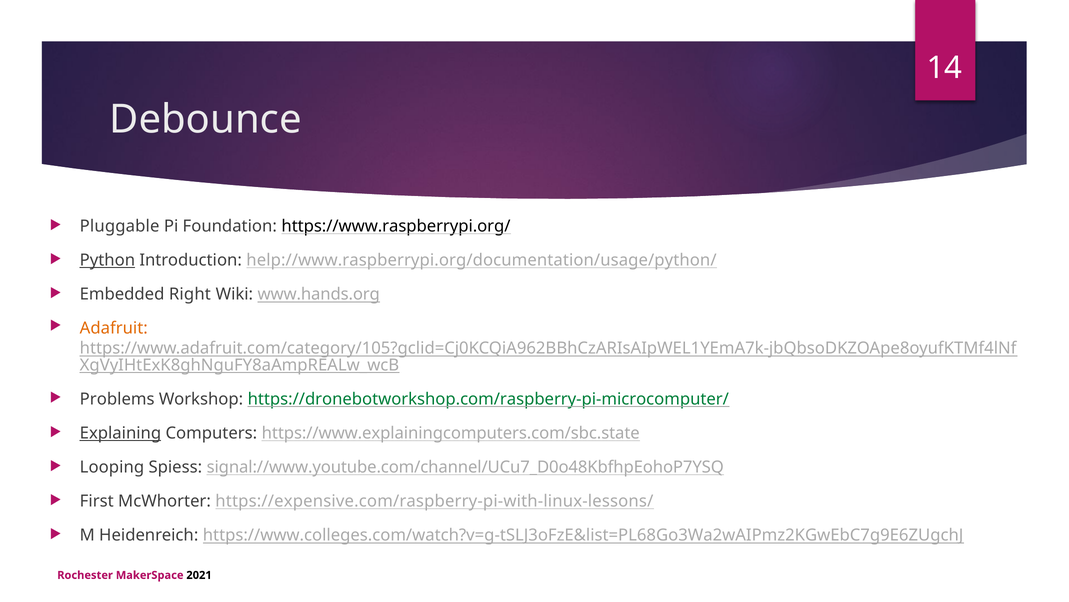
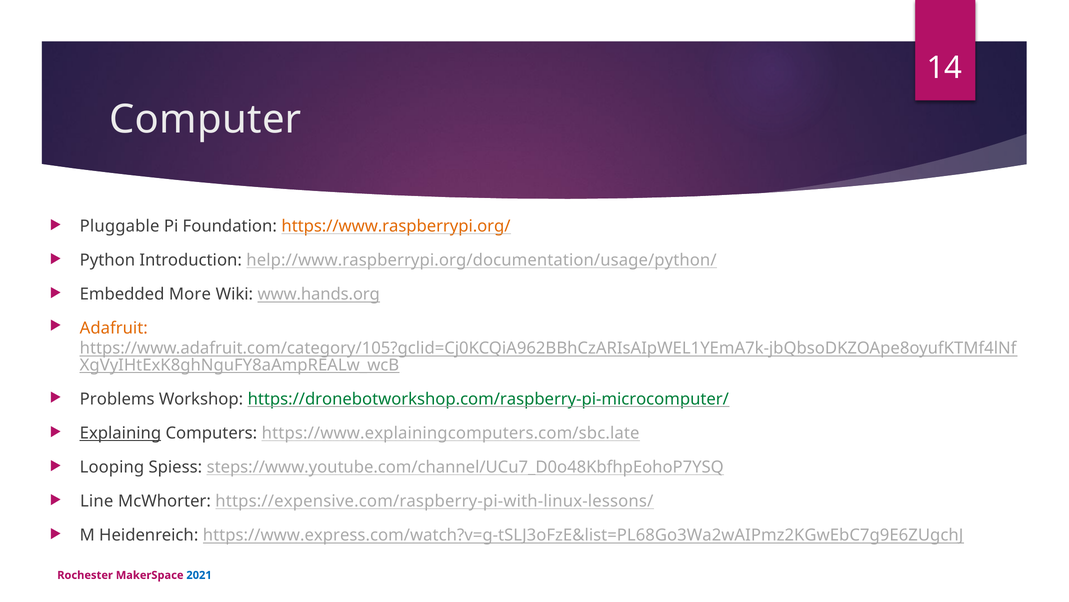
Debounce: Debounce -> Computer (205, 119)
https://www.raspberrypi.org/ colour: black -> orange (396, 226)
Python underline: present -> none (107, 260)
Right: Right -> More (190, 294)
https://www.explainingcomputers.com/sbc.state: https://www.explainingcomputers.com/sbc.state -> https://www.explainingcomputers.com/sbc.late (451, 433)
signal://www.youtube.com/channel/UCu7_D0o48KbfhpEohoP7YSQ: signal://www.youtube.com/channel/UCu7_D0o48KbfhpEohoP7YSQ -> steps://www.youtube.com/channel/UCu7_D0o48KbfhpEohoP7YSQ (465, 467)
First: First -> Line (97, 501)
https://www.colleges.com/watch?v=g-tSLJ3oFzE&list=PL68Go3Wa2wAIPmz2KGwEbC7g9E6ZUgchJ: https://www.colleges.com/watch?v=g-tSLJ3oFzE&list=PL68Go3Wa2wAIPmz2KGwEbC7g9E6ZUgchJ -> https://www.express.com/watch?v=g-tSLJ3oFzE&list=PL68Go3Wa2wAIPmz2KGwEbC7g9E6ZUgchJ (583, 535)
2021 colour: black -> blue (199, 575)
